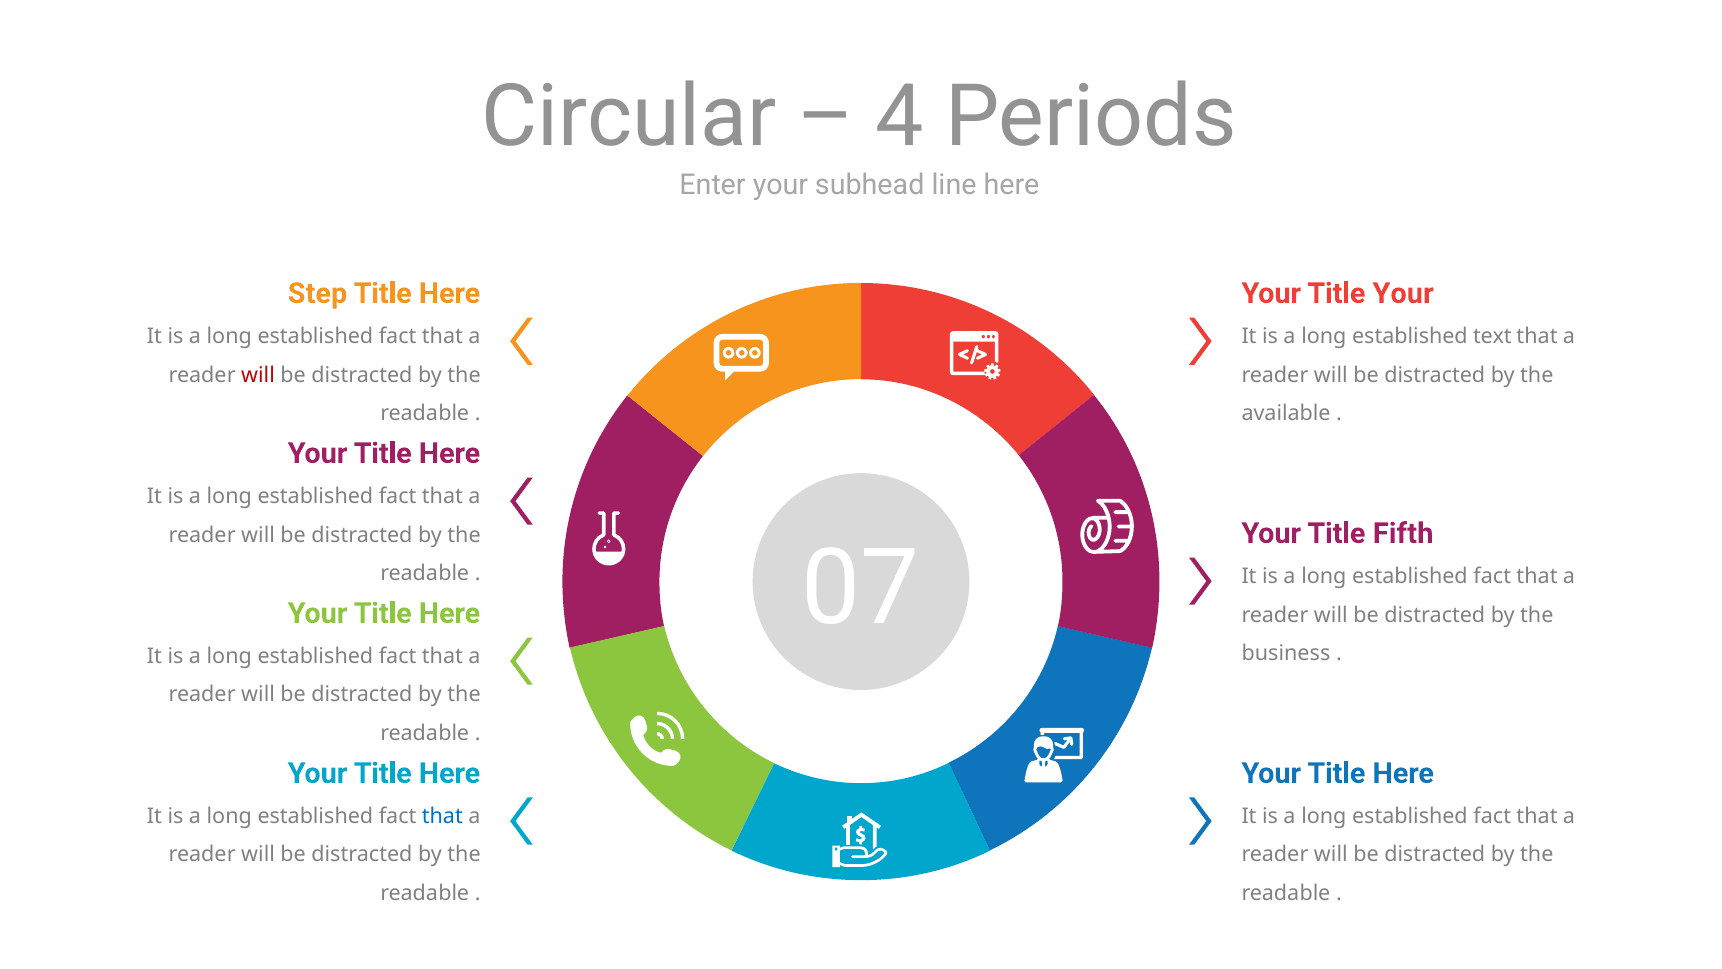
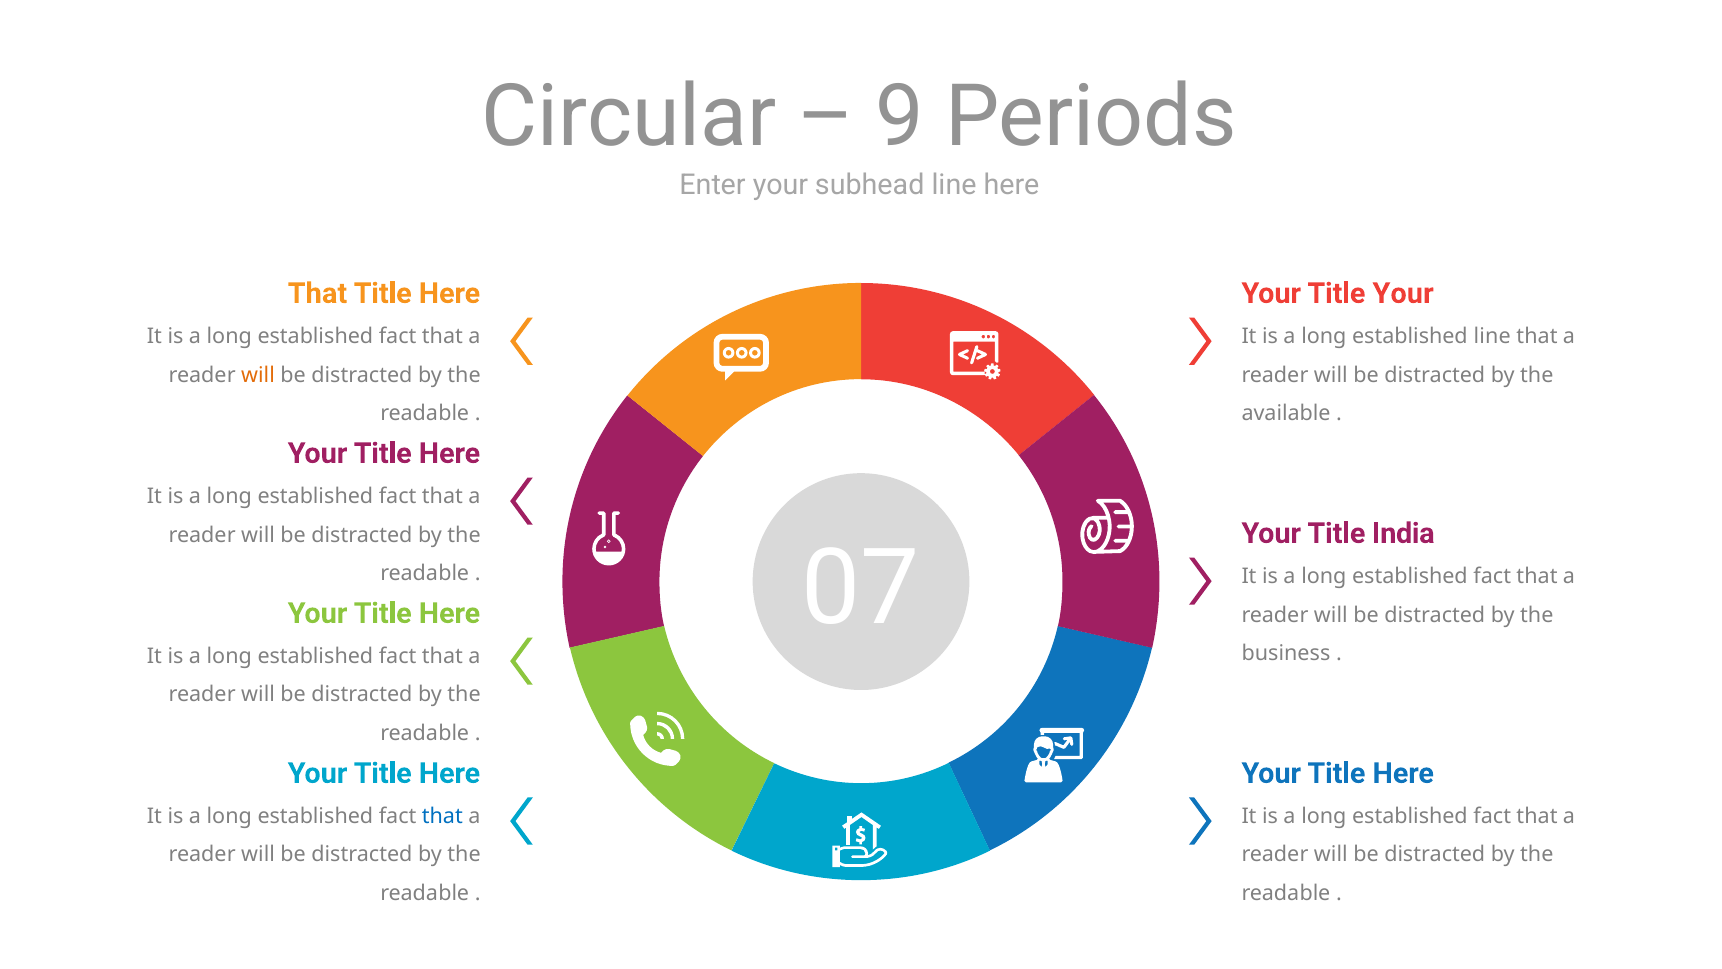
4: 4 -> 9 (900, 117)
Step: Step -> That (317, 293)
established text: text -> line (1492, 336)
will colour: red -> orange (258, 375)
Fifth: Fifth -> India (1403, 533)
